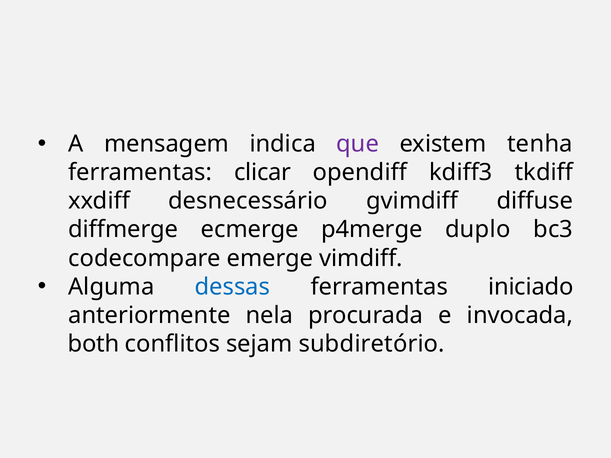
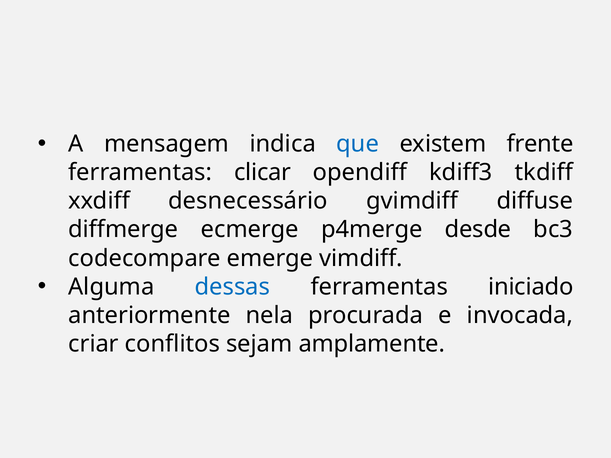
que colour: purple -> blue (358, 144)
tenha: tenha -> frente (540, 144)
duplo: duplo -> desde (478, 230)
both: both -> criar (94, 344)
subdiretório: subdiretório -> amplamente (372, 344)
